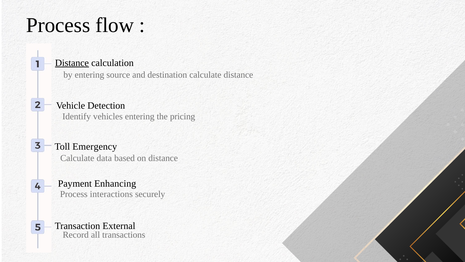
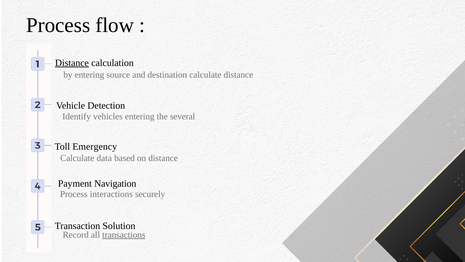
pricing: pricing -> several (183, 116)
Enhancing: Enhancing -> Navigation (115, 183)
External: External -> Solution (119, 226)
transactions underline: none -> present (124, 234)
